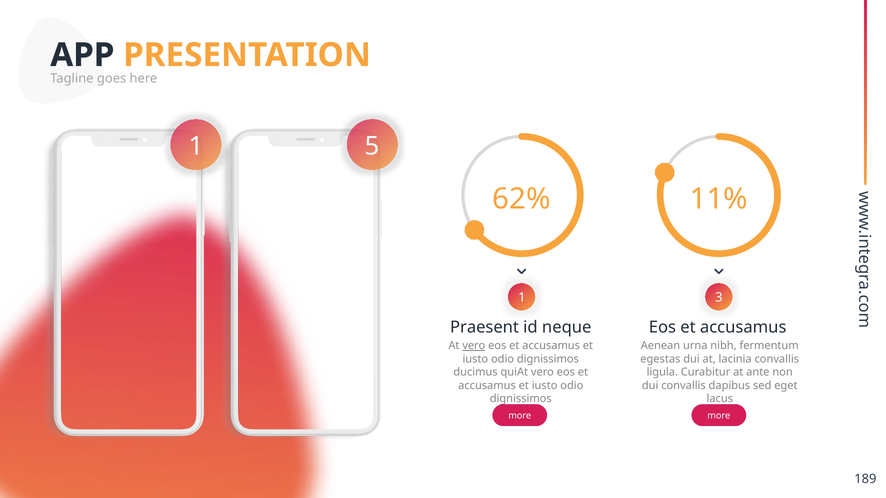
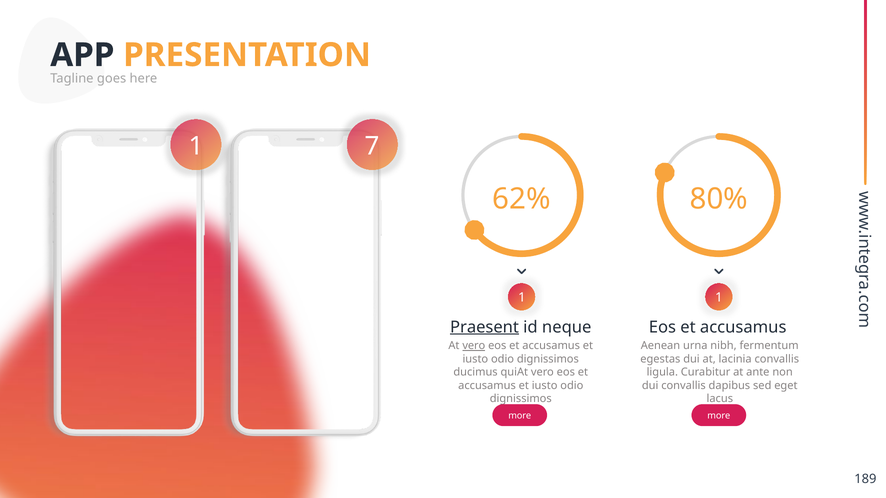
5: 5 -> 7 (372, 146)
11%: 11% -> 80% (719, 199)
1 3: 3 -> 1 (719, 298)
Praesent underline: none -> present (485, 327)
